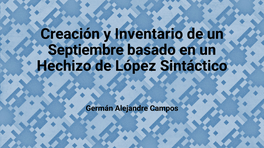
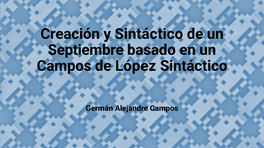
y Inventario: Inventario -> Sintáctico (149, 34)
Hechizo: Hechizo -> Campos (64, 66)
